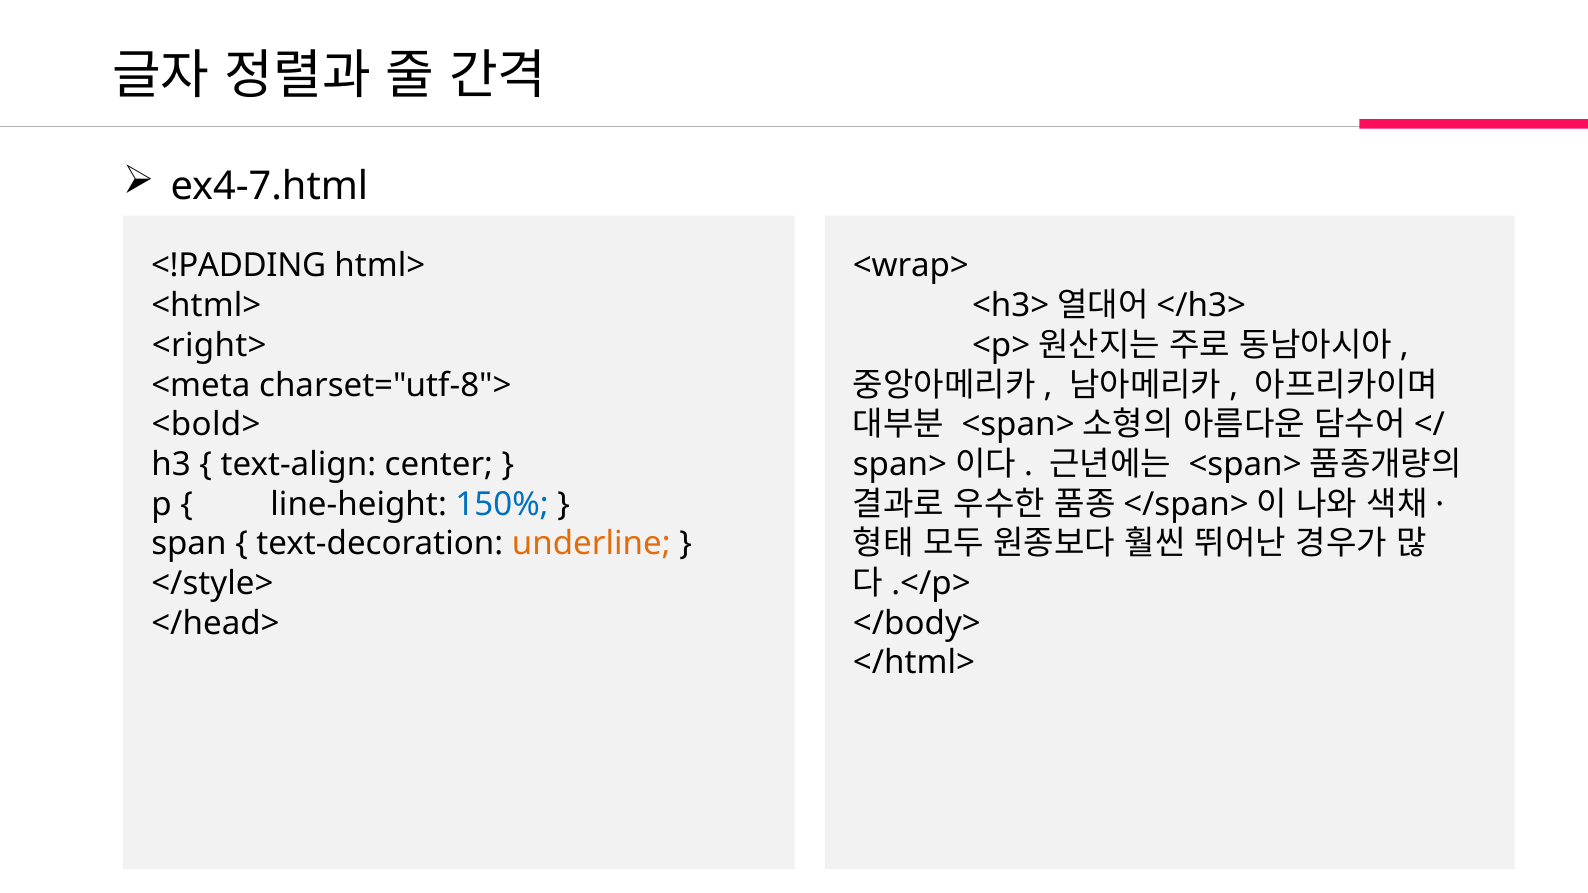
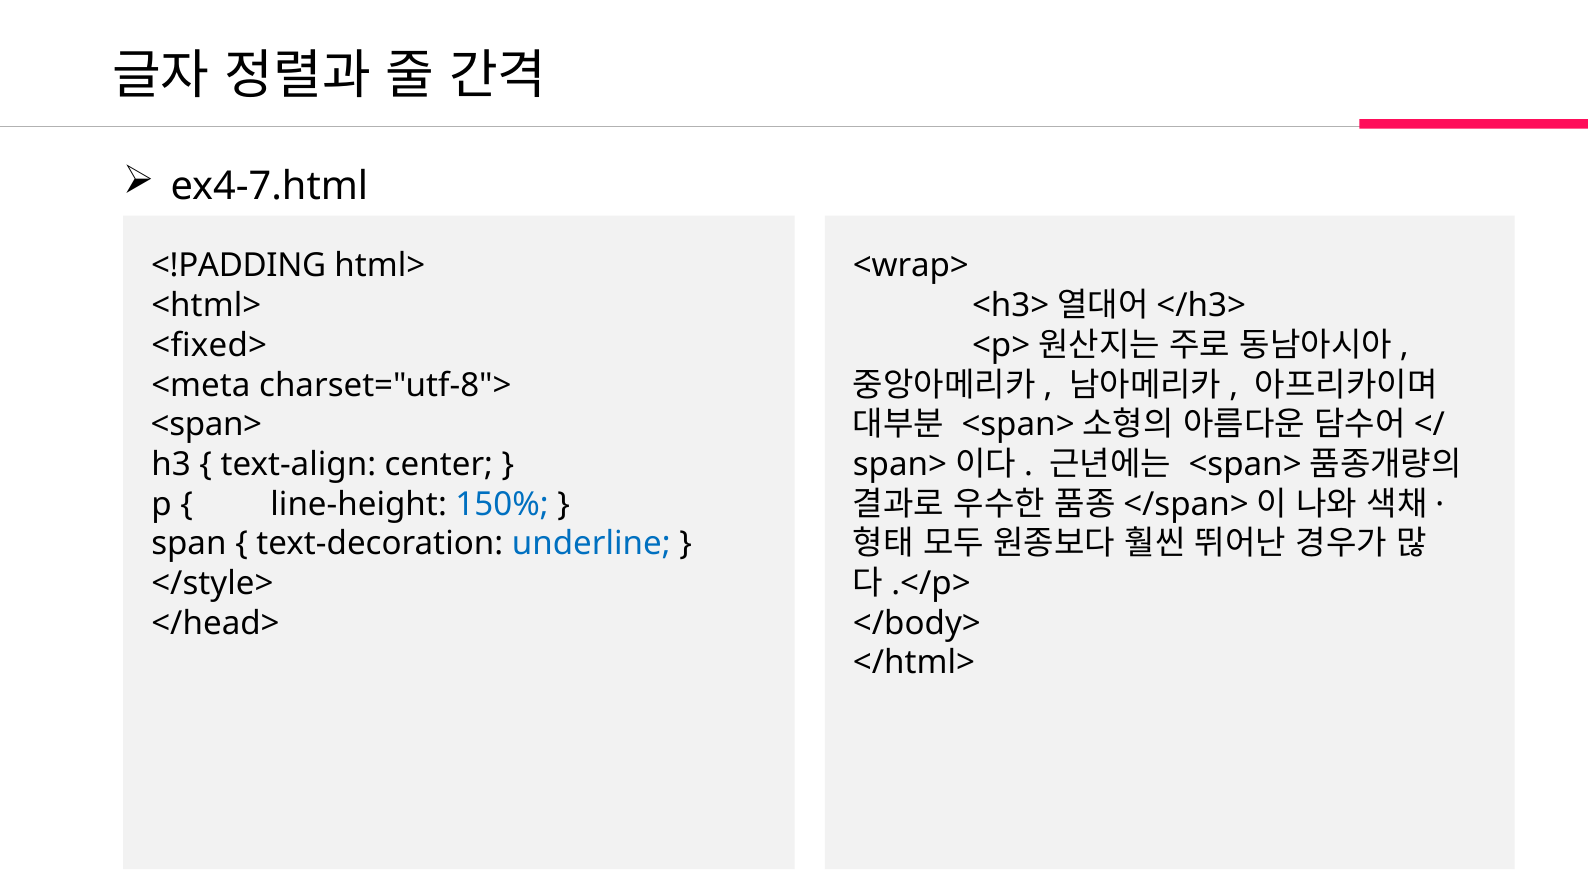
<right>: <right> -> <fixed> (209, 345)
<bold>: <bold> -> <span> (206, 425)
underline colour: orange -> blue (591, 544)
